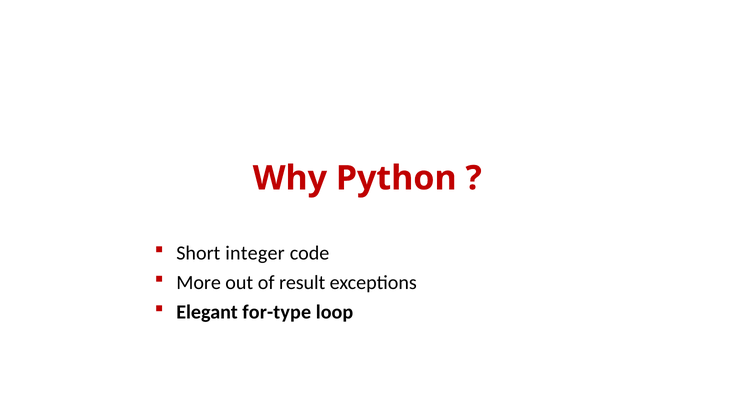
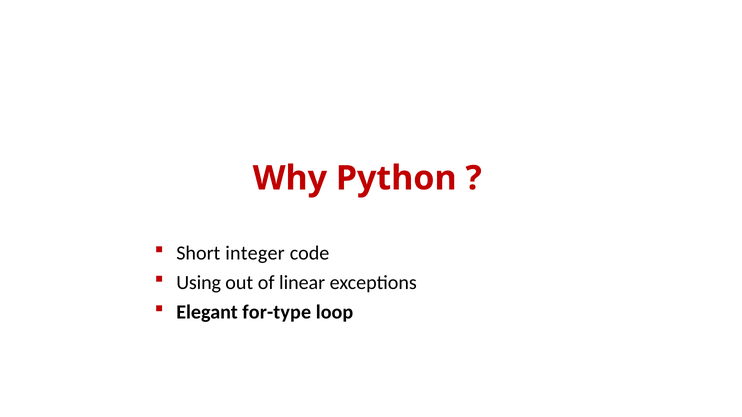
More: More -> Using (199, 283)
result: result -> linear (302, 283)
